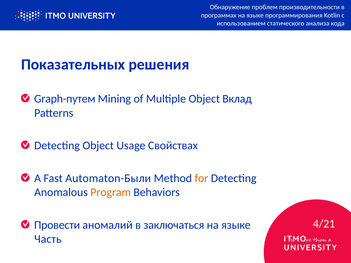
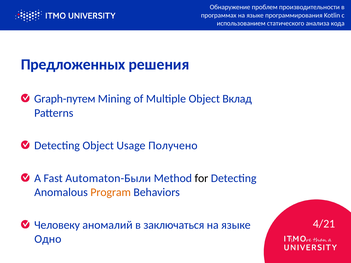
Показательных: Показательных -> Предложенных (73, 64)
Свойствах: Свойствах -> Получено (173, 146)
for colour: orange -> black (201, 179)
Провести: Провести -> Человеку (57, 225)
Часть: Часть -> Одно (48, 239)
